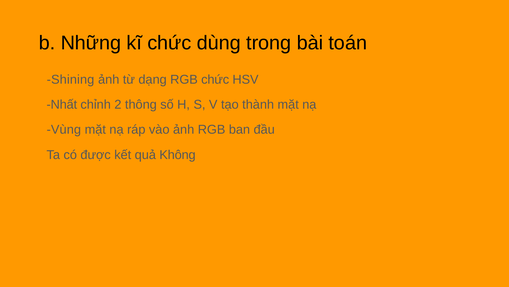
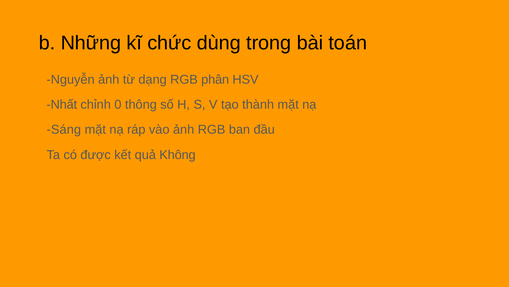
Shining: Shining -> Nguyễn (71, 79)
RGB chức: chức -> phân (215, 79)
2: 2 -> 0 (118, 104)
Vùng: Vùng -> Sáng (64, 129)
